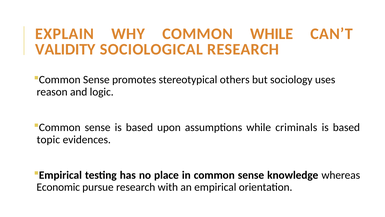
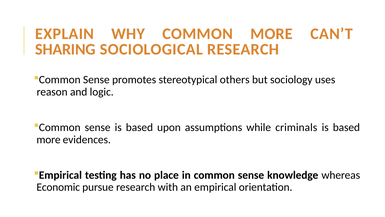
COMMON WHILE: WHILE -> MORE (272, 34)
VALIDITY: VALIDITY -> SHARING (65, 49)
topic: topic -> more (49, 139)
